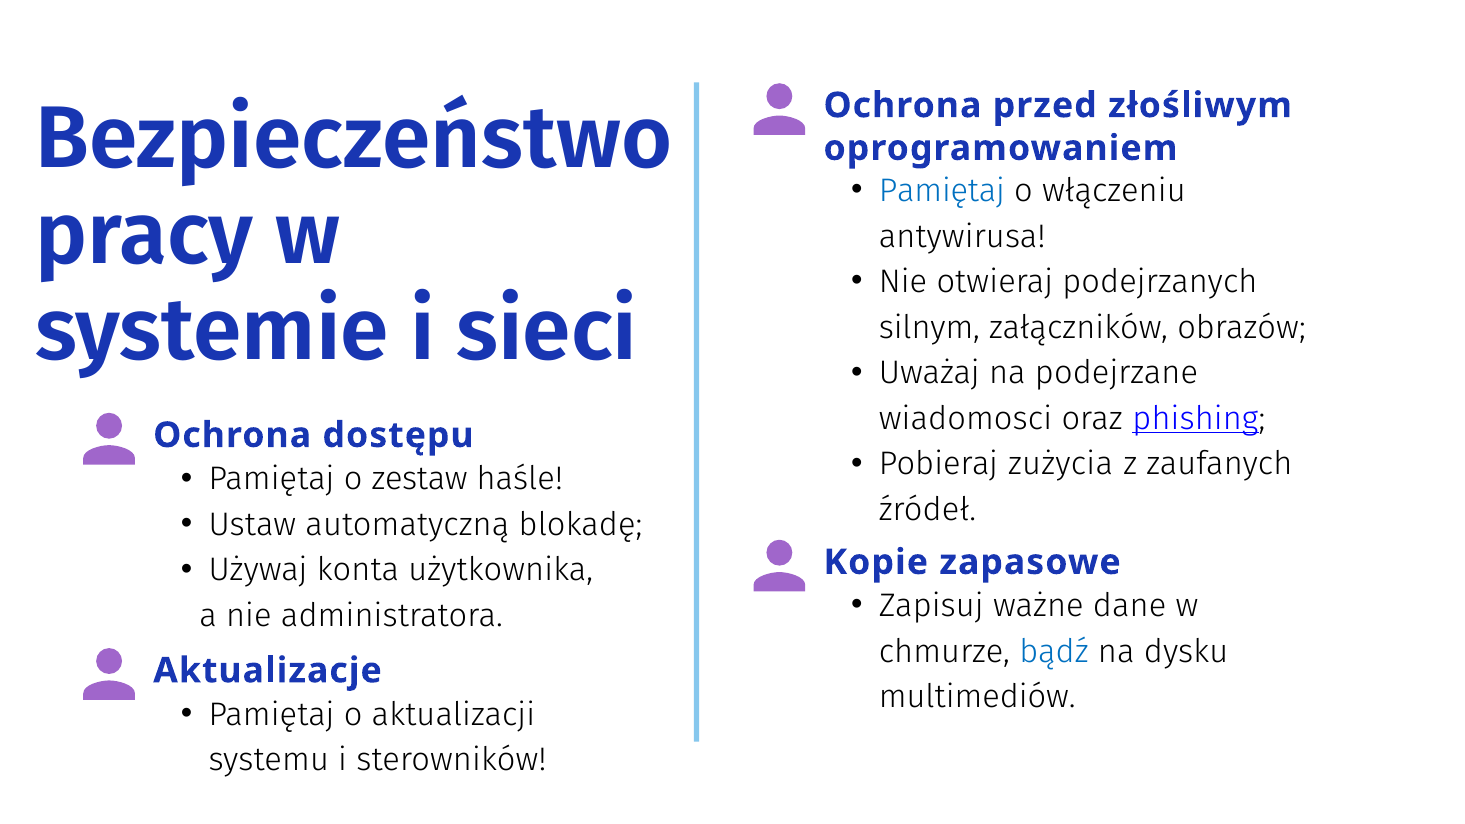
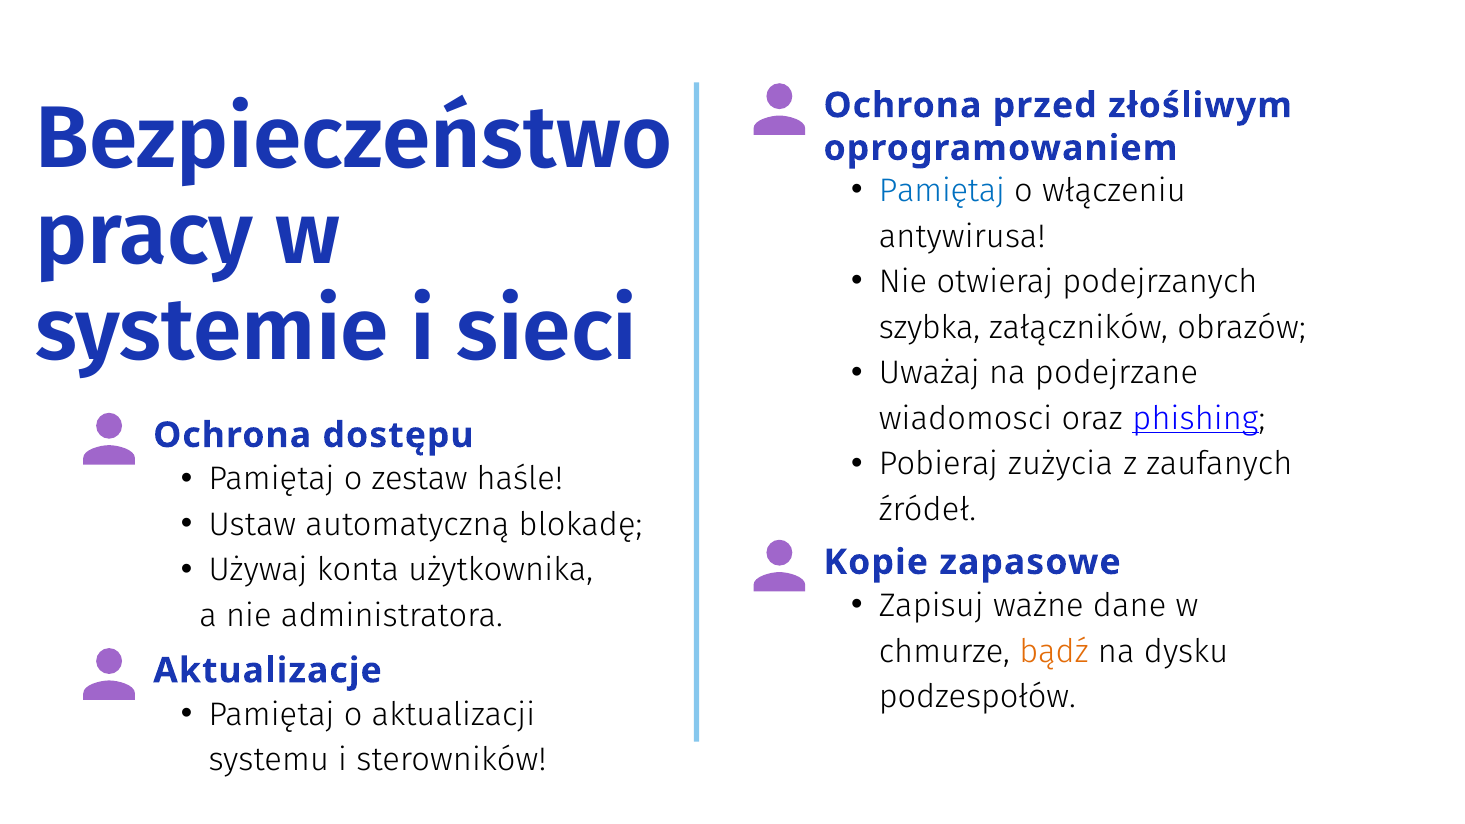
silnym: silnym -> szybka (929, 328)
bądź colour: blue -> orange (1054, 652)
multimediów: multimediów -> podzespołów (977, 697)
